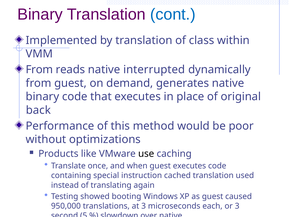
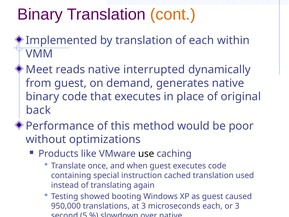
cont colour: blue -> orange (173, 14)
of class: class -> each (201, 40)
From: From -> Meet (39, 70)
